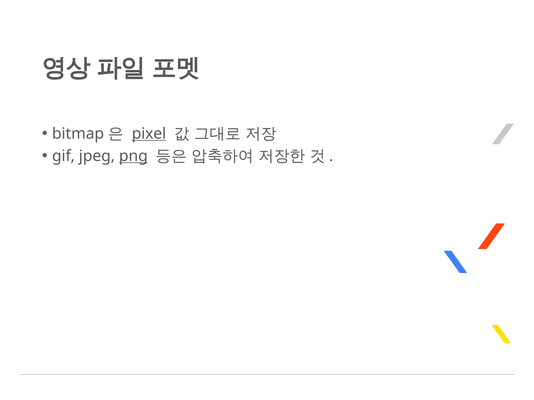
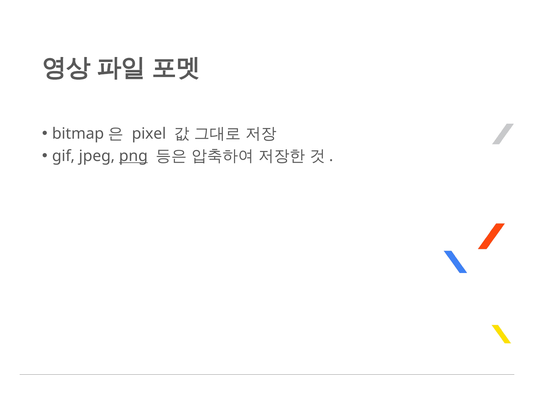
pixel underline: present -> none (149, 134)
